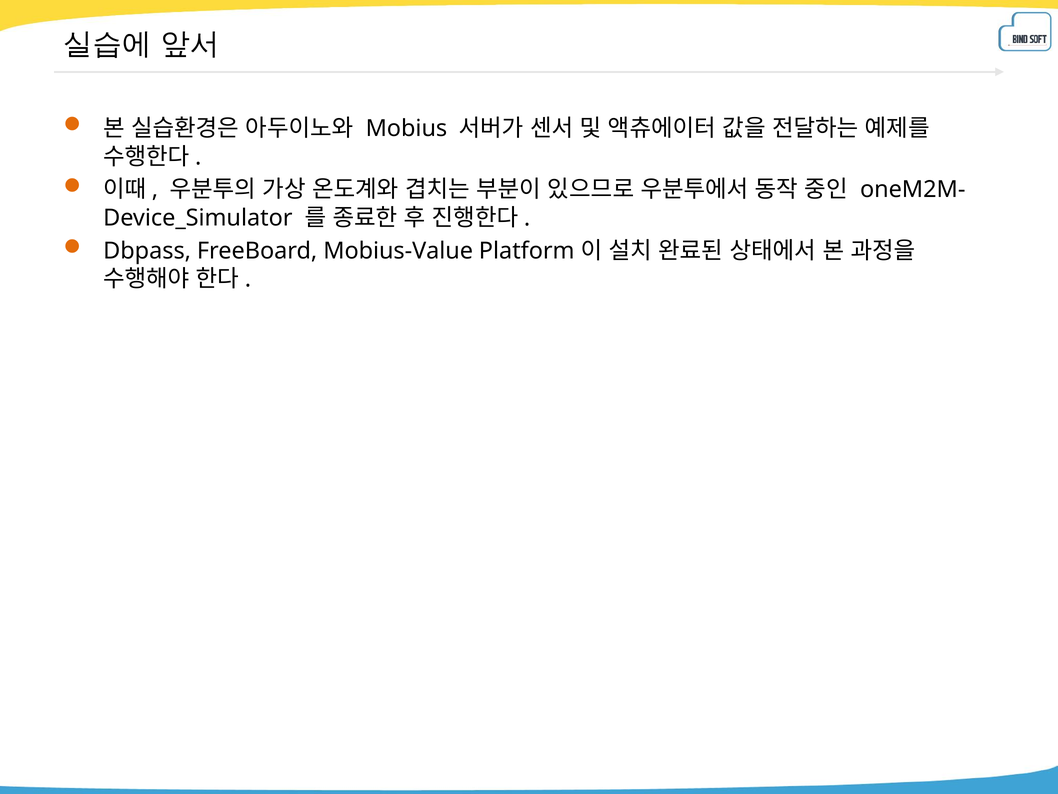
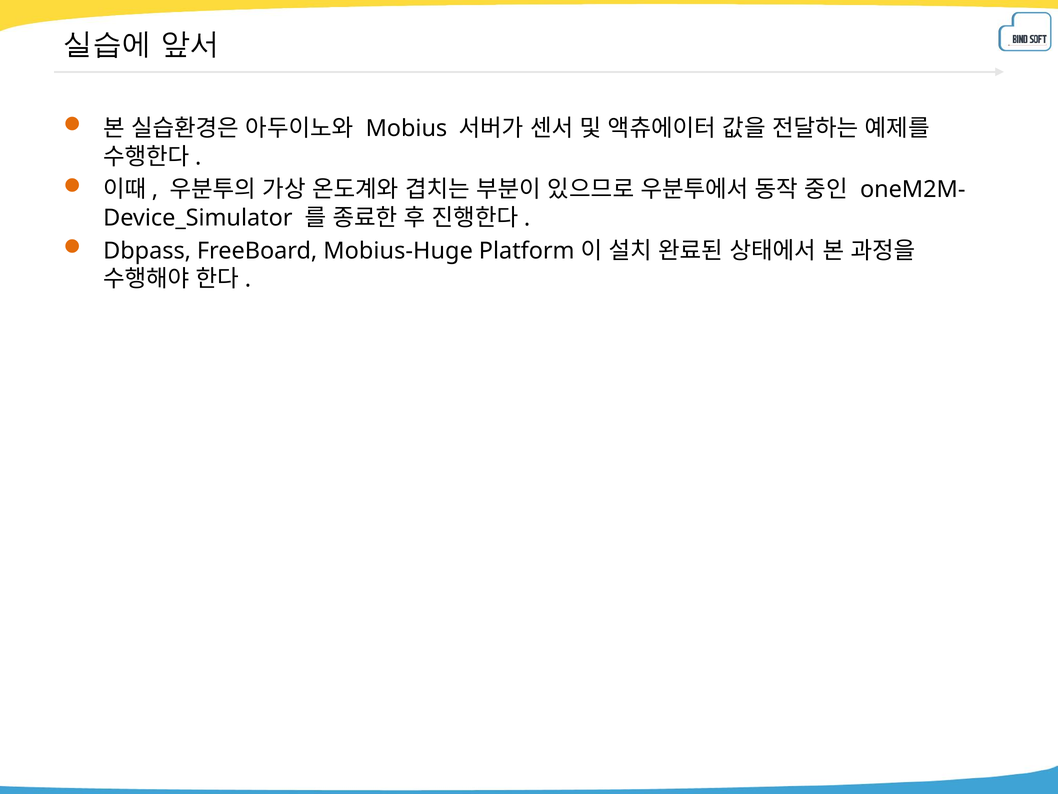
Mobius-Value: Mobius-Value -> Mobius-Huge (398, 251)
